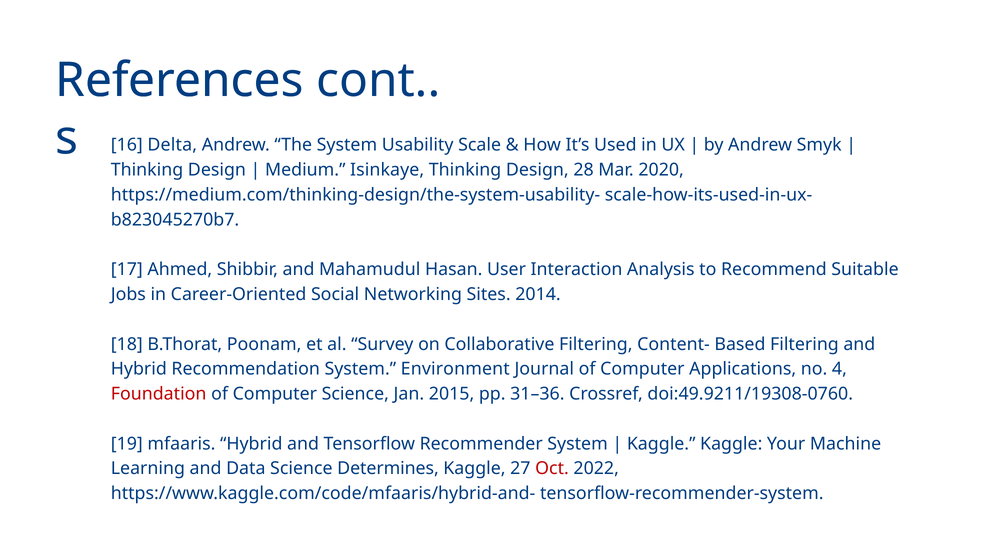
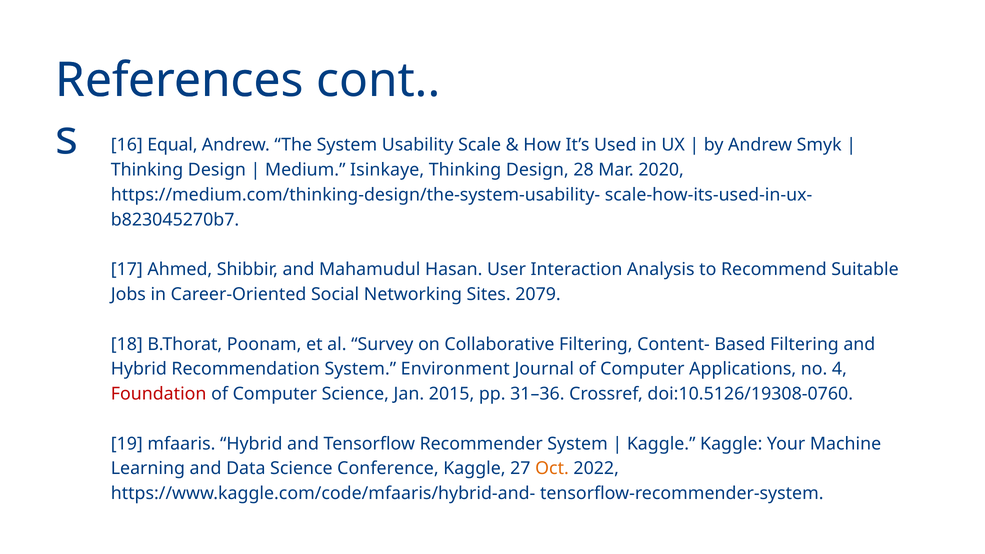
Delta: Delta -> Equal (172, 145)
2014: 2014 -> 2079 (538, 294)
doi:49.9211/19308-0760: doi:49.9211/19308-0760 -> doi:10.5126/19308-0760 (750, 394)
Determines: Determines -> Conference (388, 469)
Oct colour: red -> orange (552, 469)
